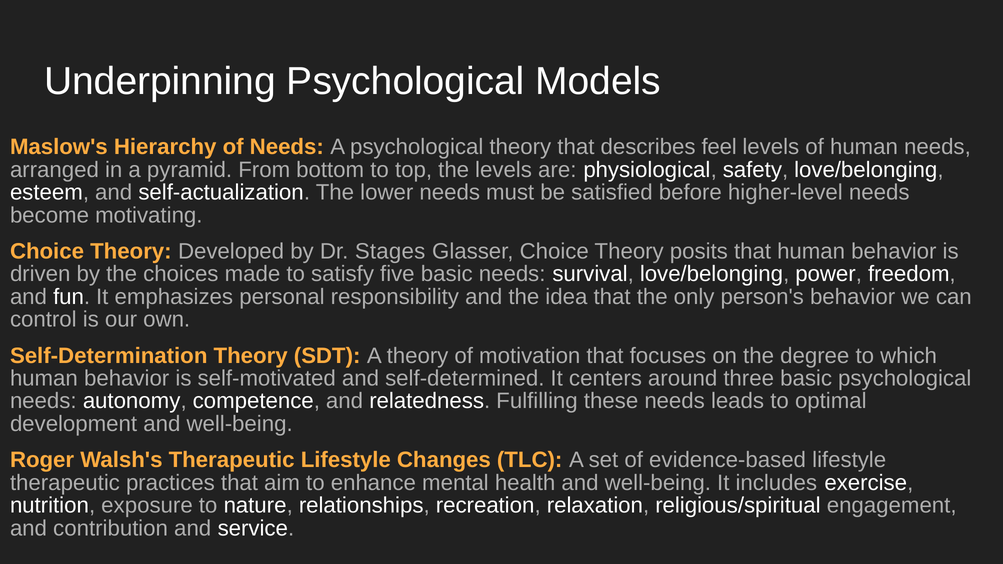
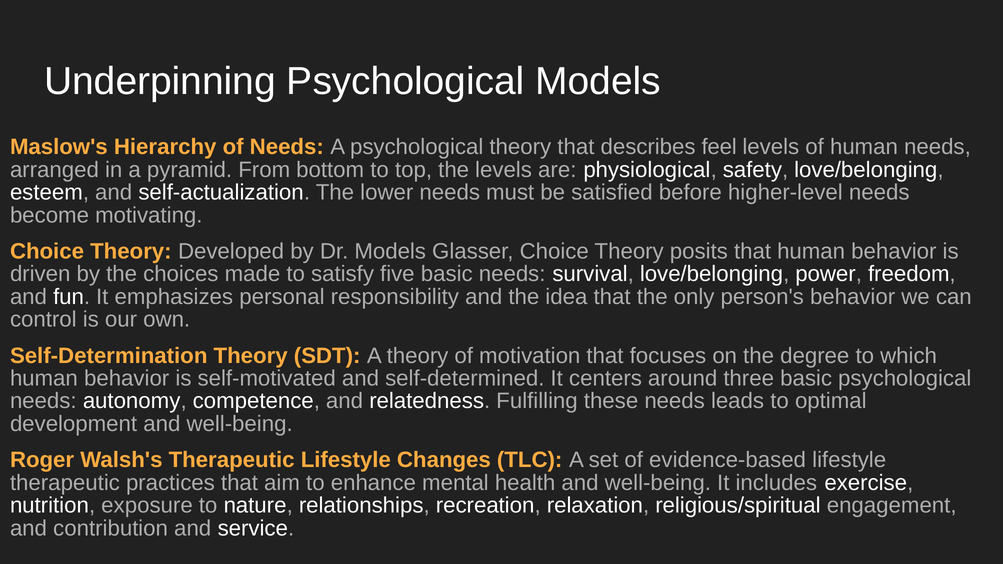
Dr Stages: Stages -> Models (390, 251)
